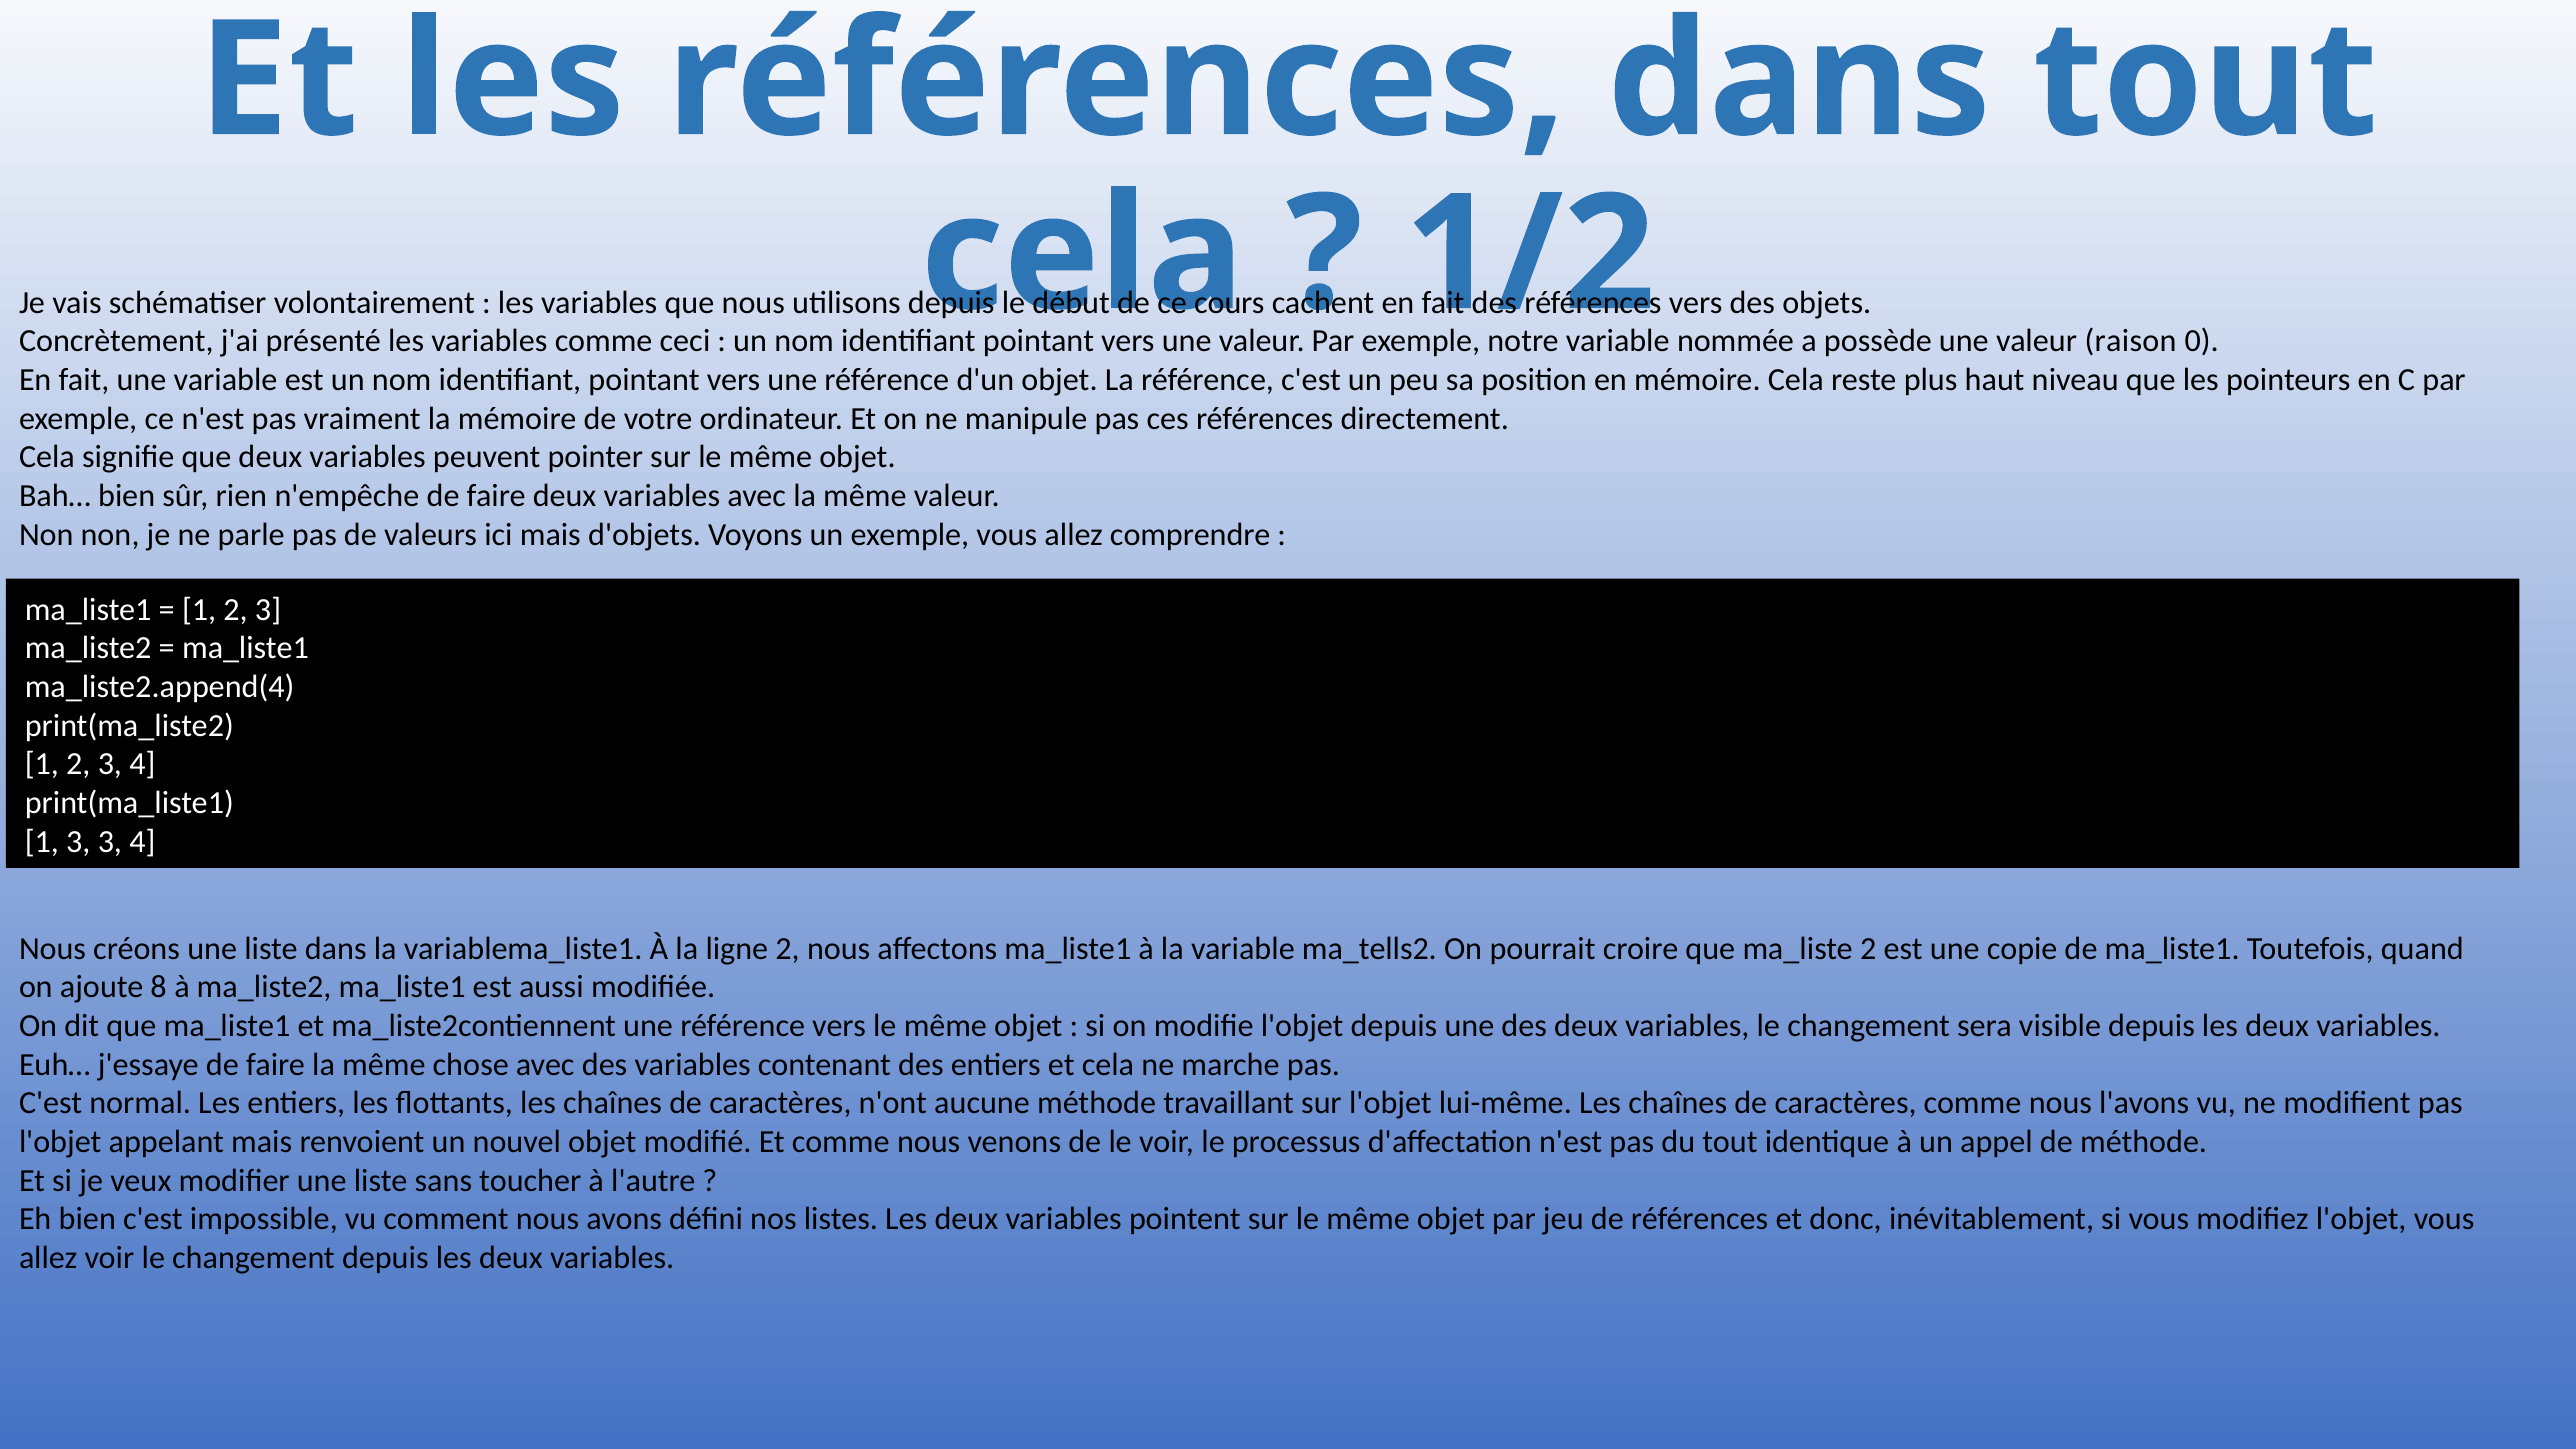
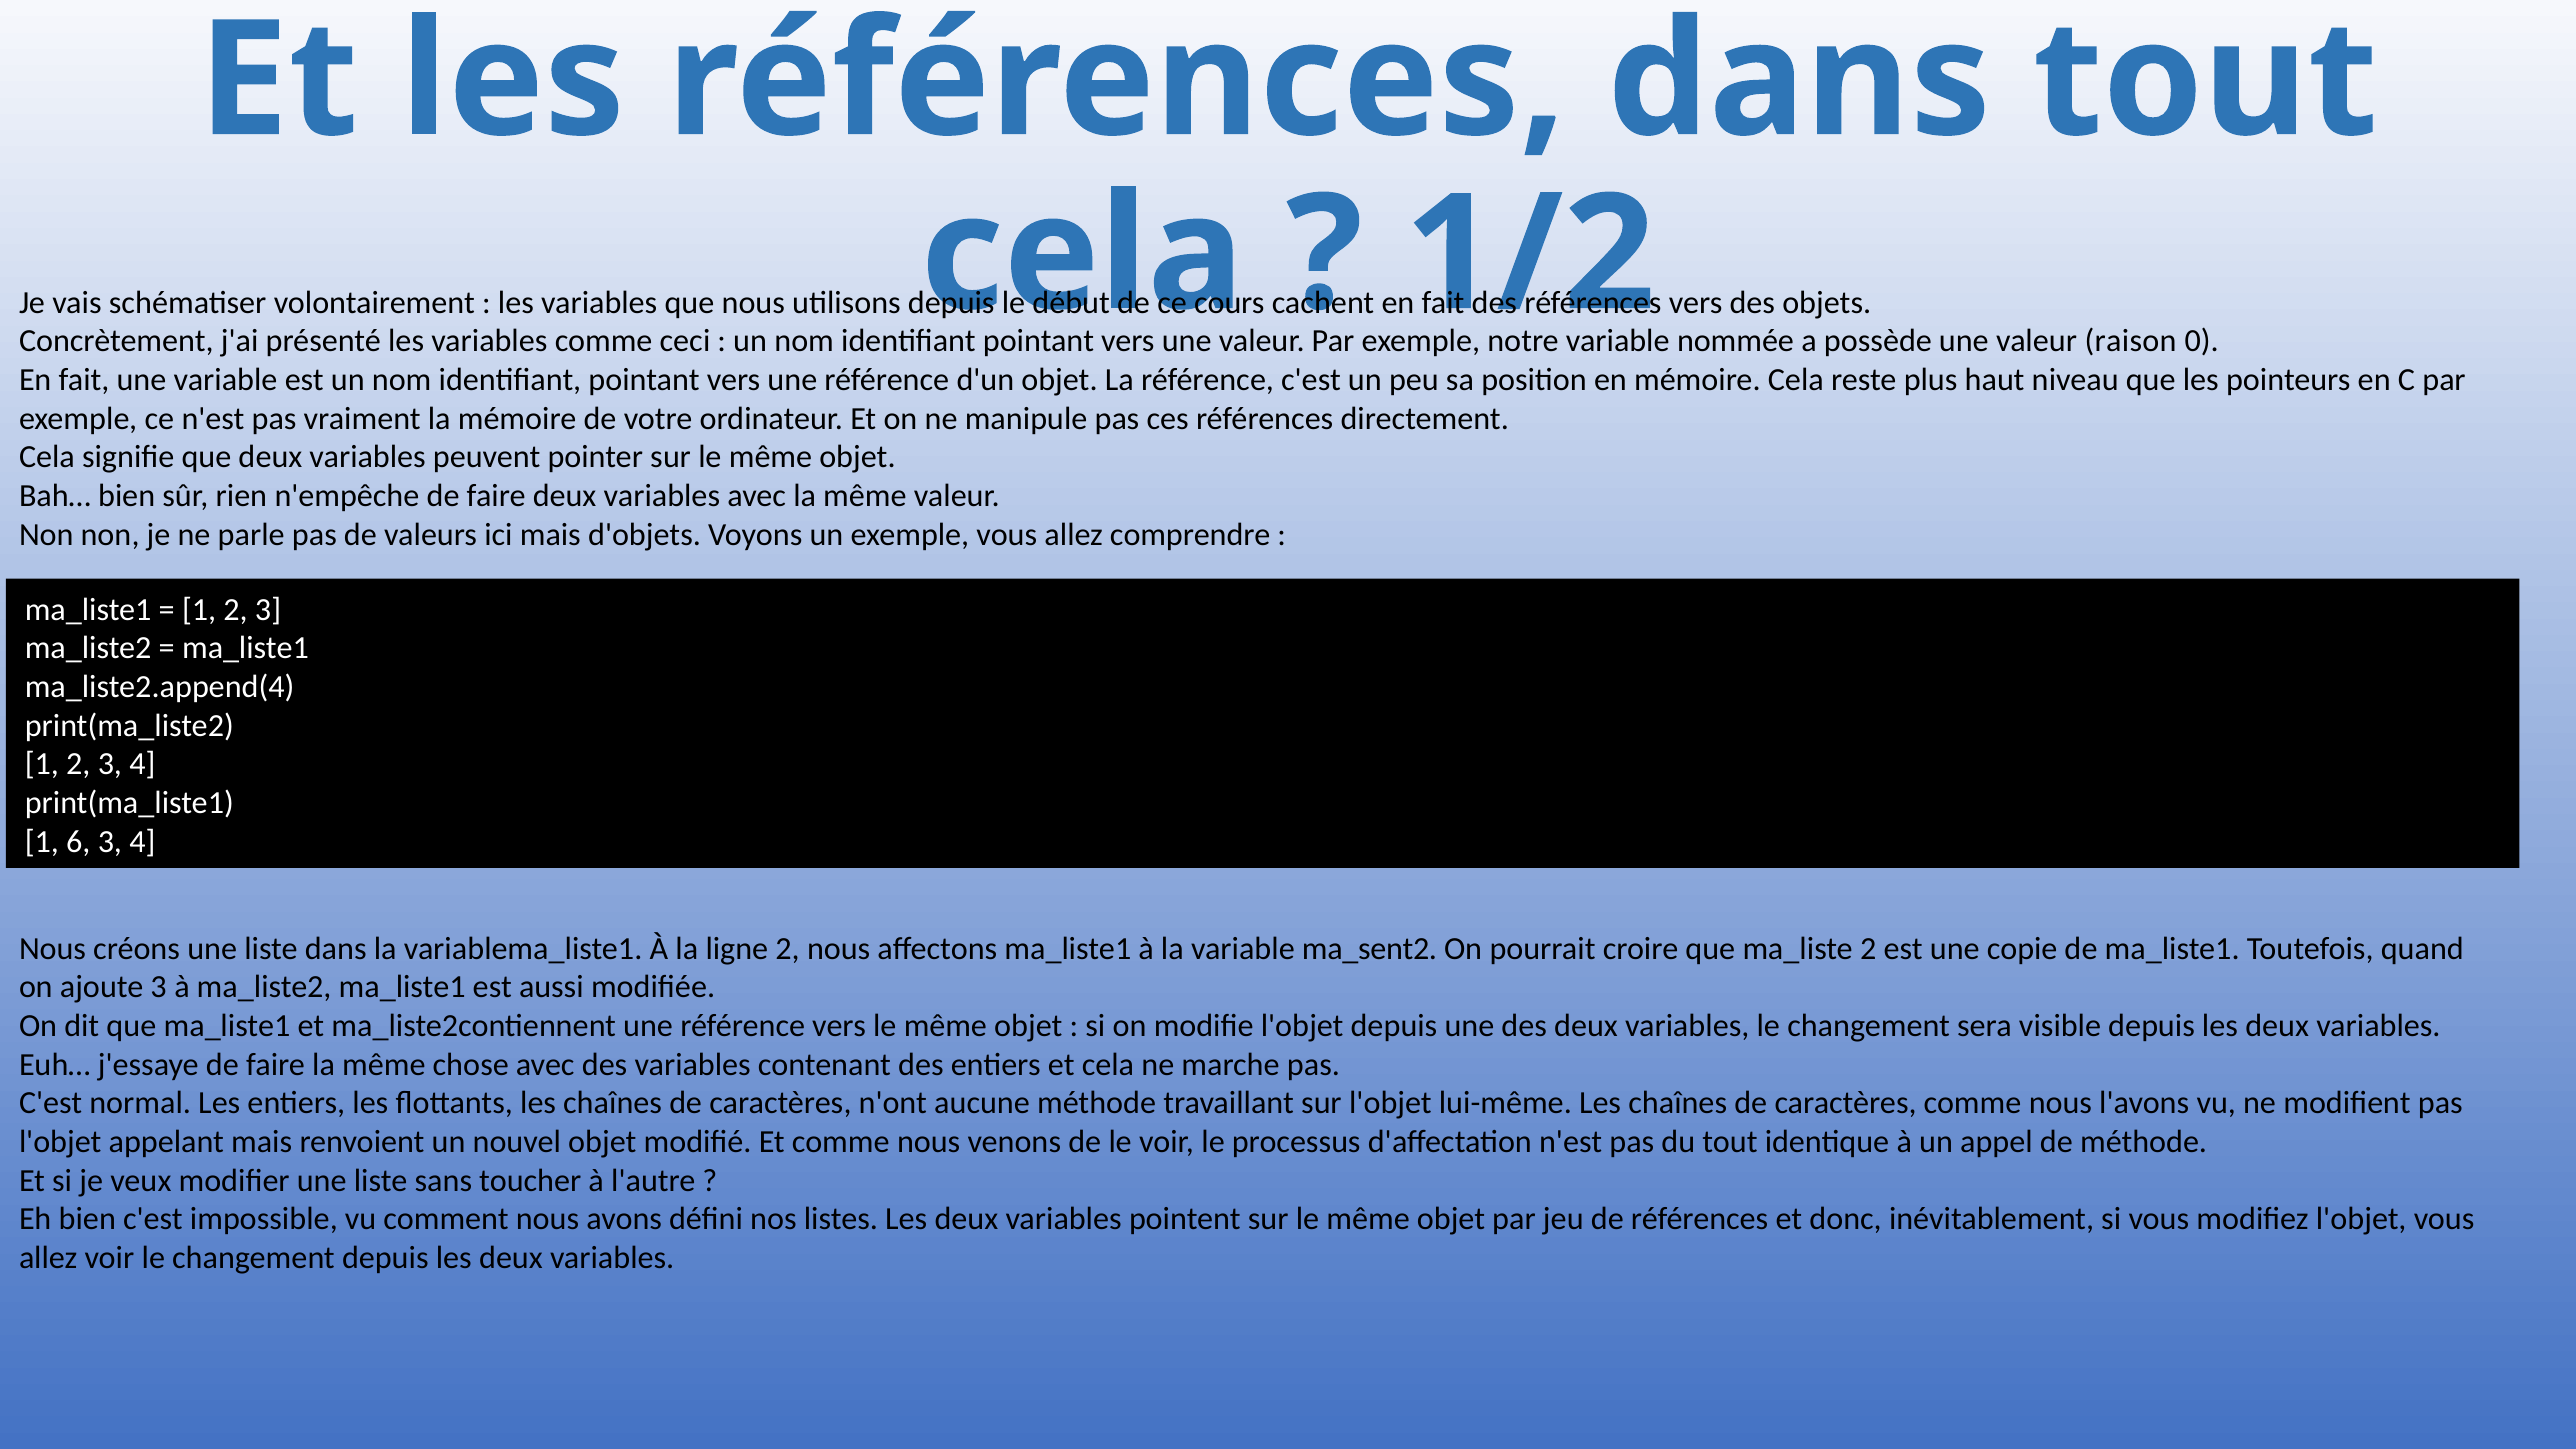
1 3: 3 -> 6 (78, 841)
ma_tells2: ma_tells2 -> ma_sent2 (1370, 949)
ajoute 8: 8 -> 3 (159, 987)
